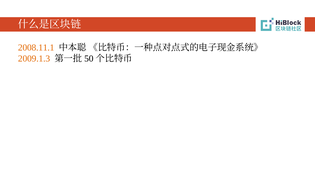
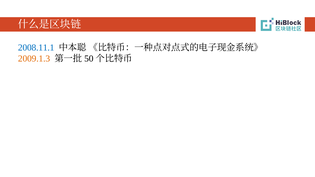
2008.11.1 colour: orange -> blue (36, 48)
